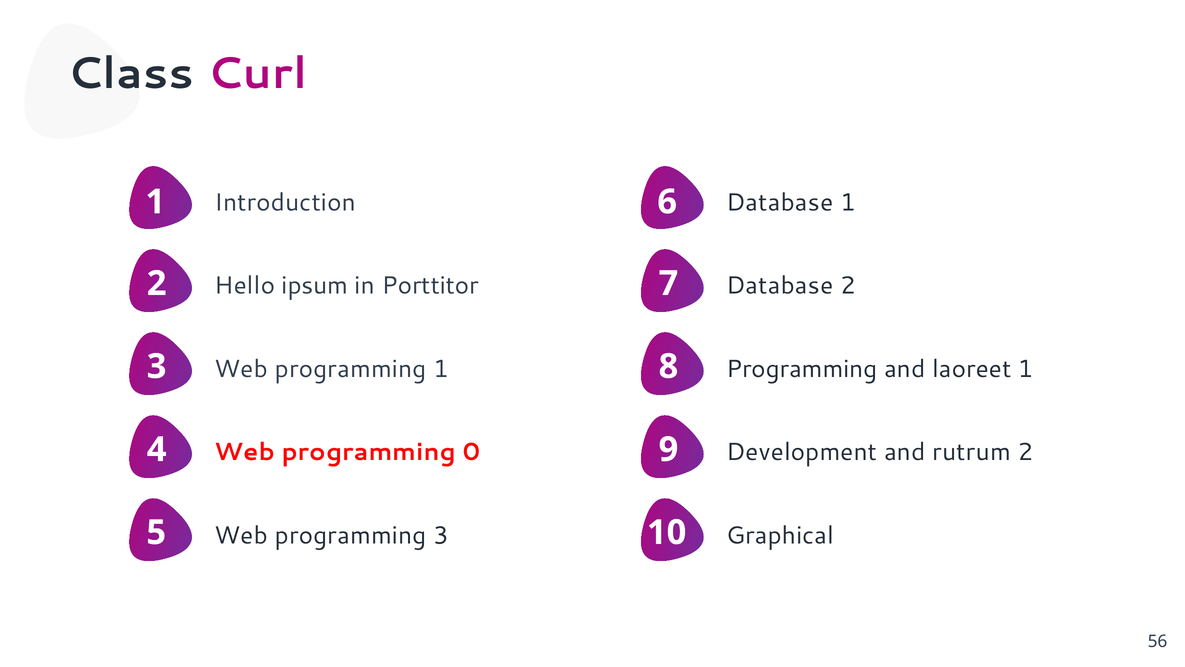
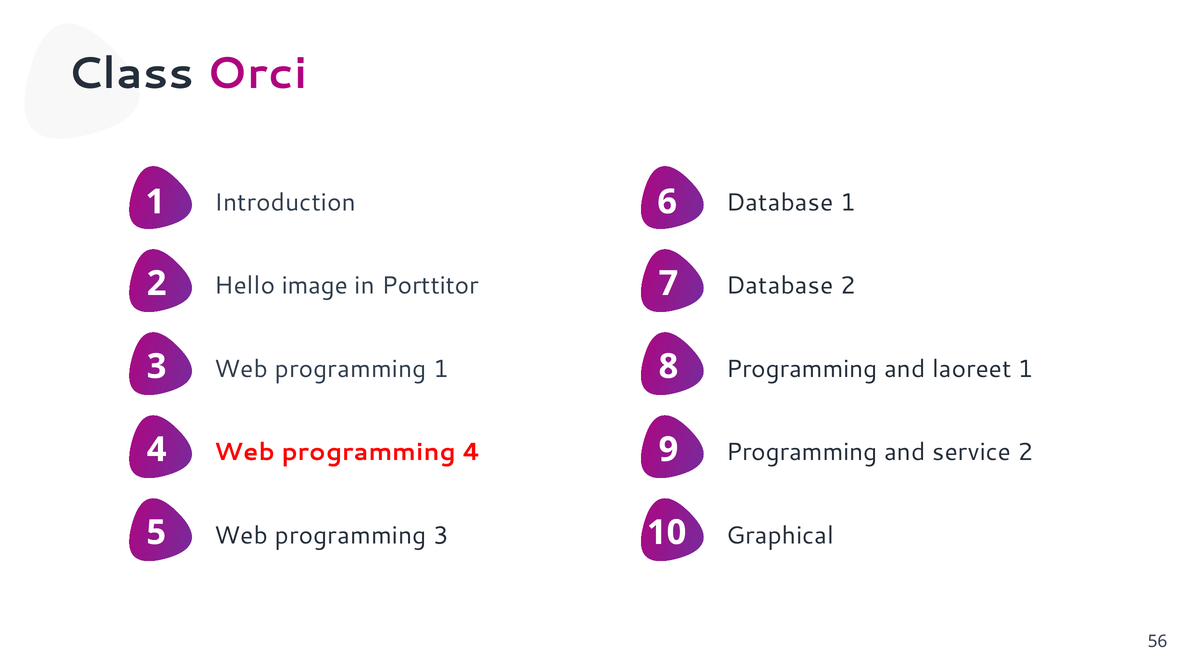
Curl: Curl -> Orci (257, 74)
ipsum: ipsum -> image (315, 286)
programming 0: 0 -> 4 (471, 452)
Development: Development -> Programming (802, 452)
rutrum: rutrum -> service (972, 452)
